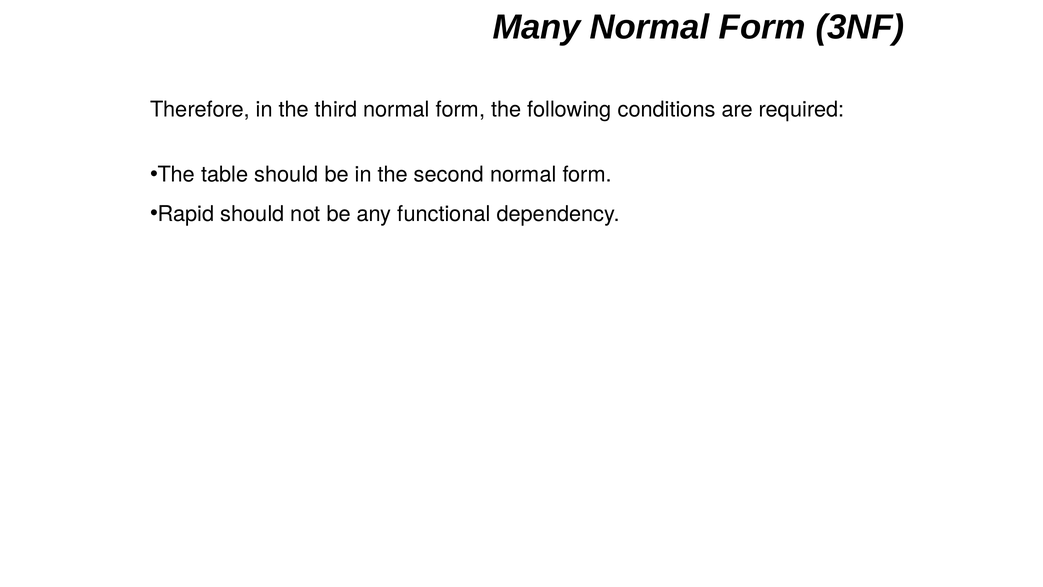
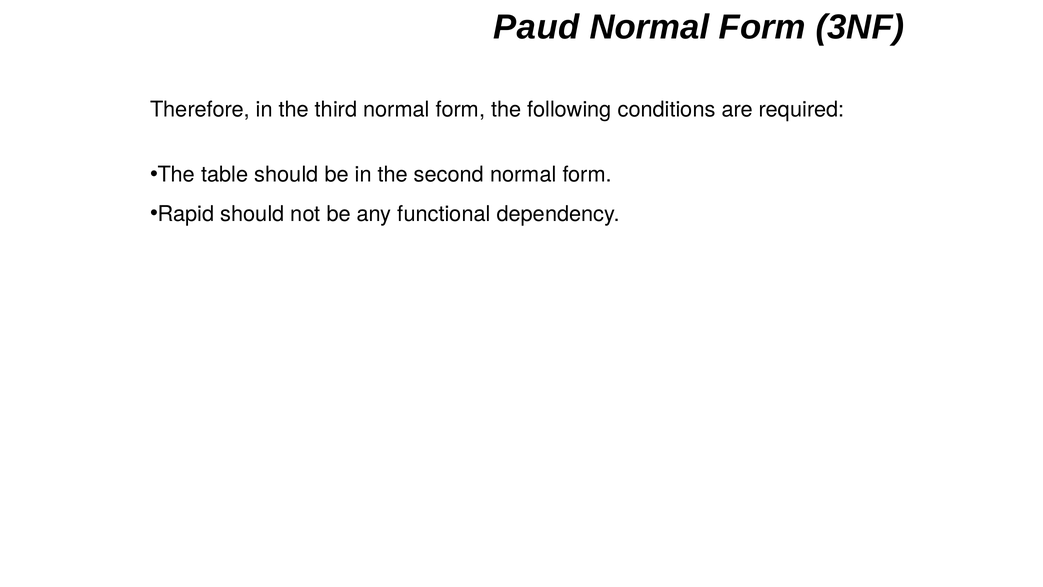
Many: Many -> Paud (536, 27)
